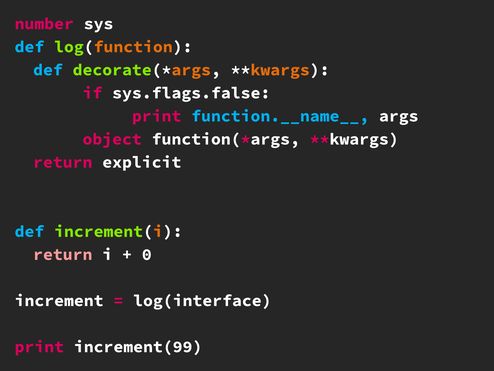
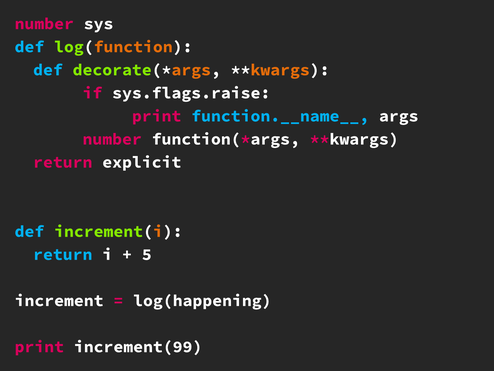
sys.flags.false: sys.flags.false -> sys.flags.raise (191, 93)
object: object -> number (112, 139)
return colour: pink -> light blue (63, 254)
0: 0 -> 5 (147, 254)
log(interface: log(interface -> log(happening (202, 300)
